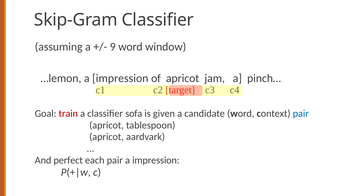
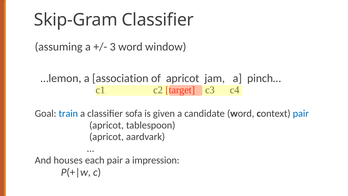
9: 9 -> 3 (113, 47)
…lemon a impression: impression -> association (120, 78)
train colour: red -> blue (68, 113)
perfect: perfect -> houses (68, 160)
